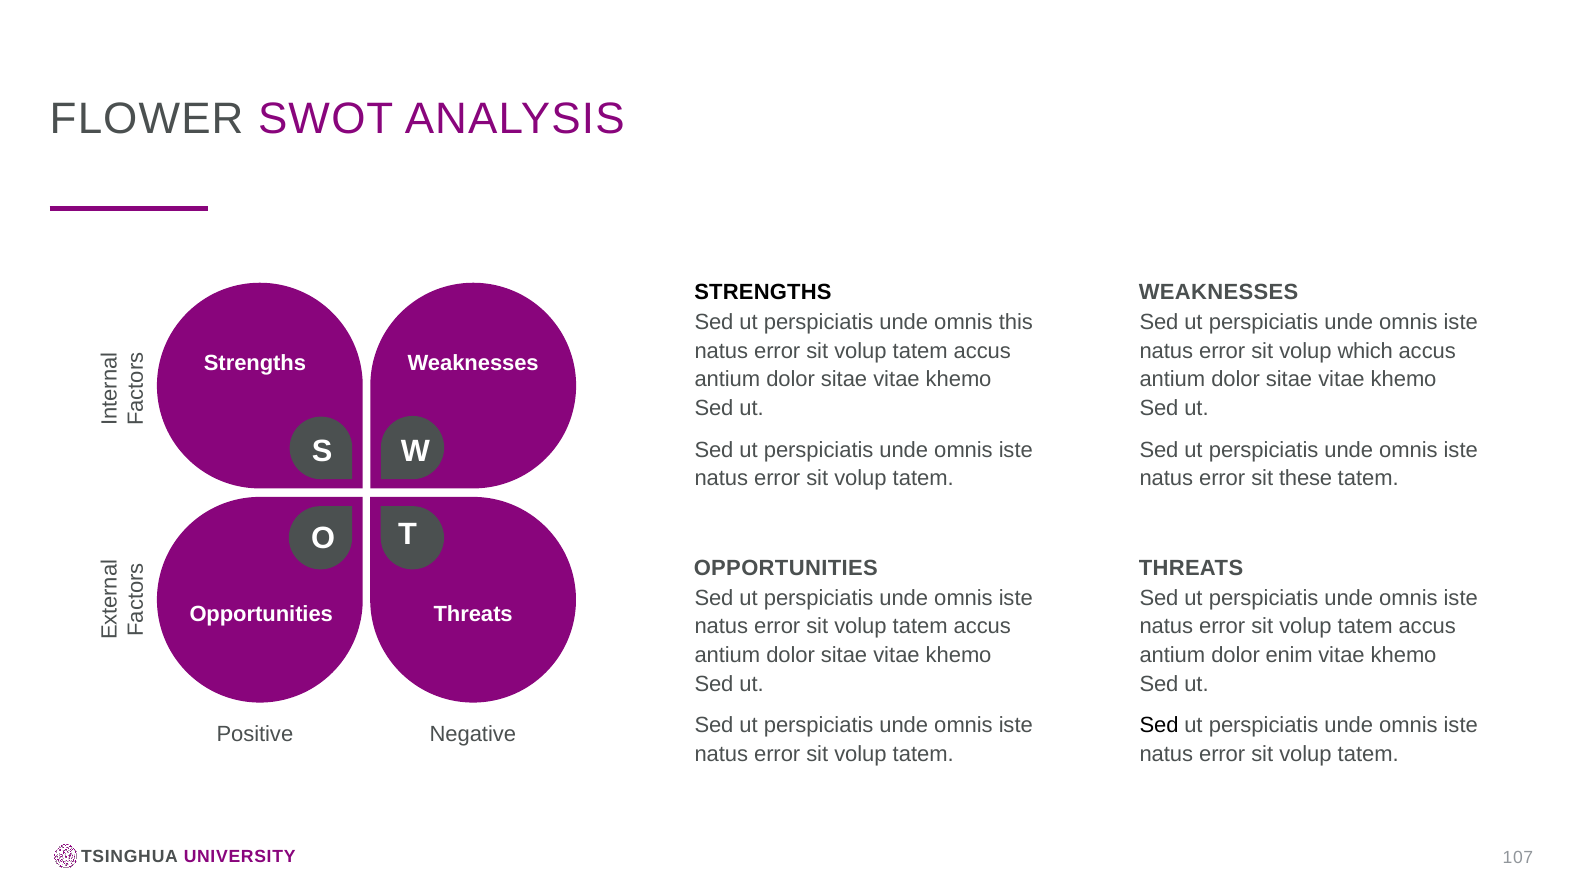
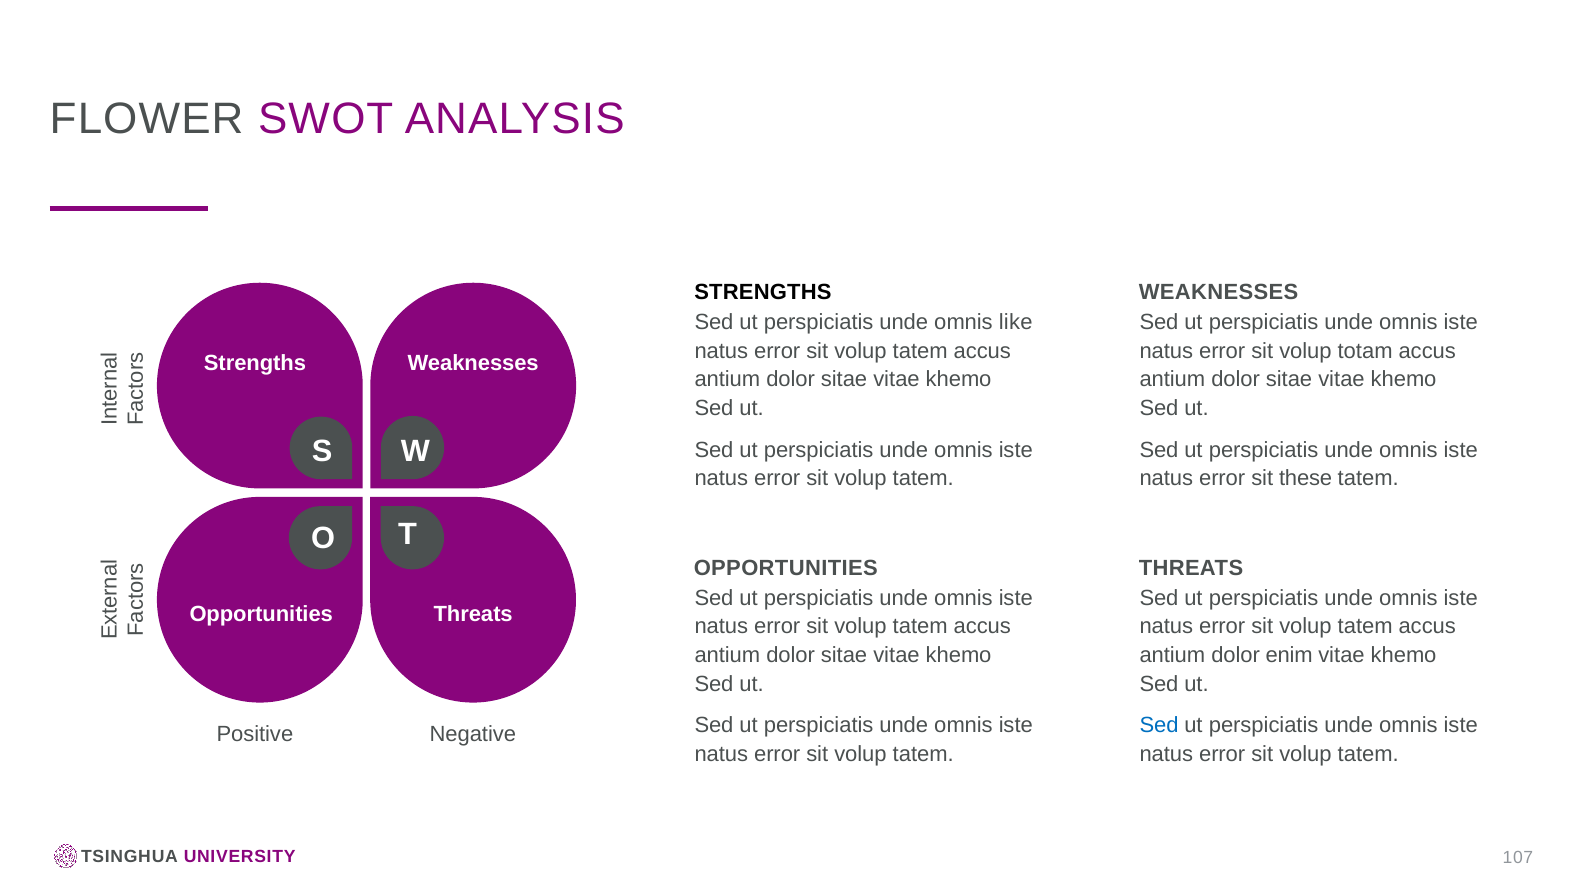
this: this -> like (1016, 323)
which: which -> totam (1365, 351)
Sed colour: black -> blue (1159, 726)
